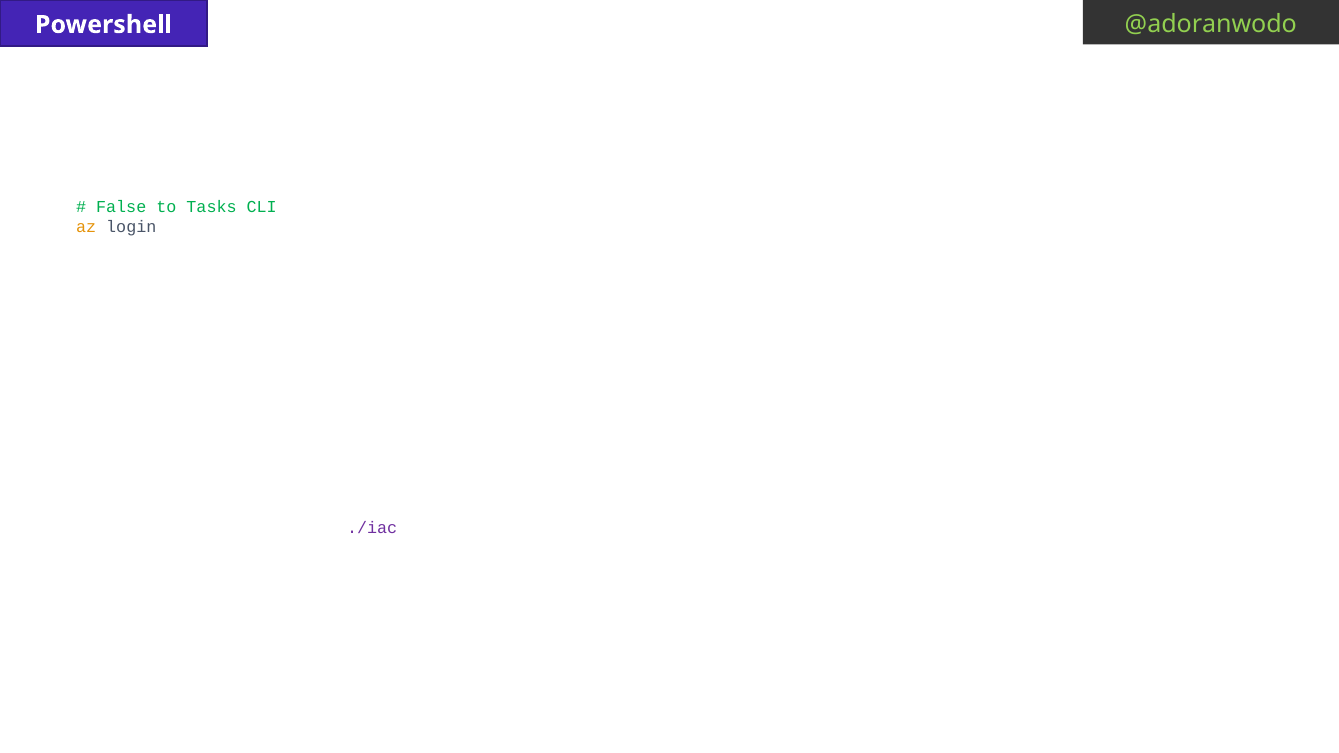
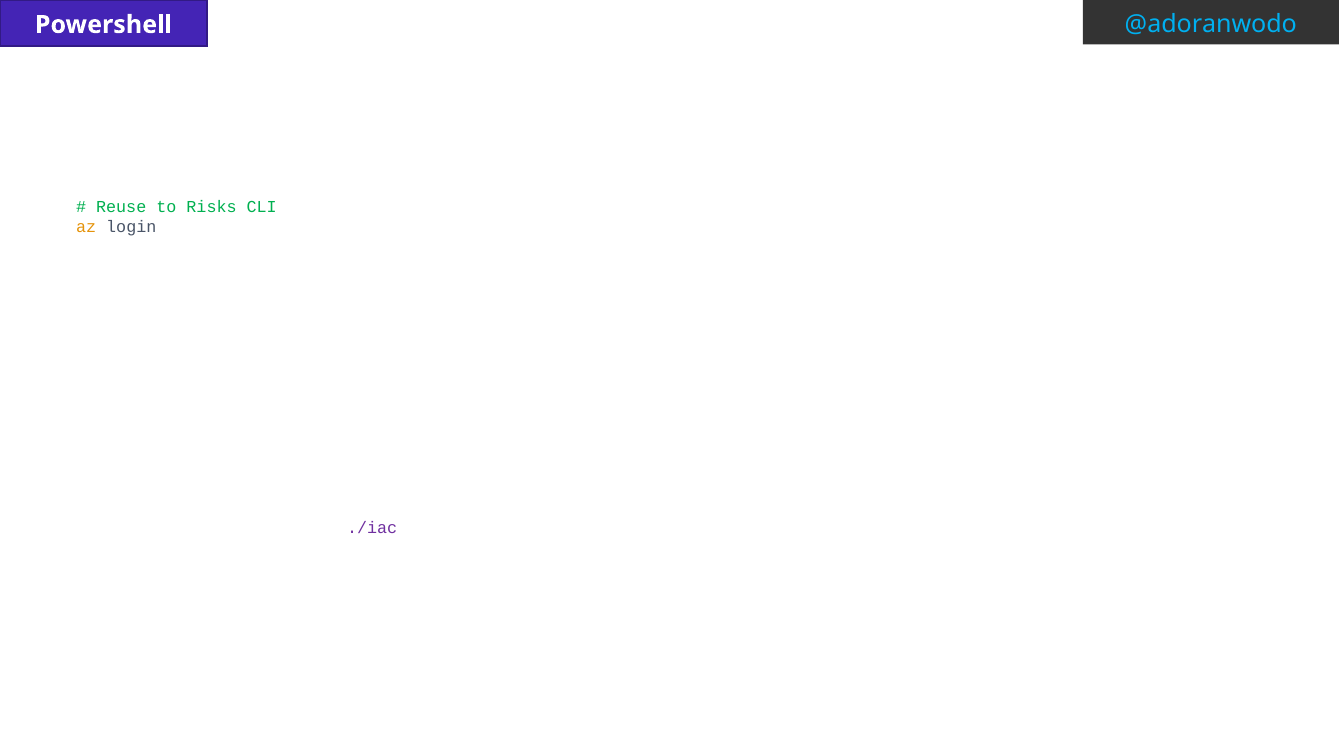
@adoranwodo colour: light green -> light blue (1211, 24)
False: False -> Reuse (121, 207)
to Tasks: Tasks -> Risks (212, 207)
